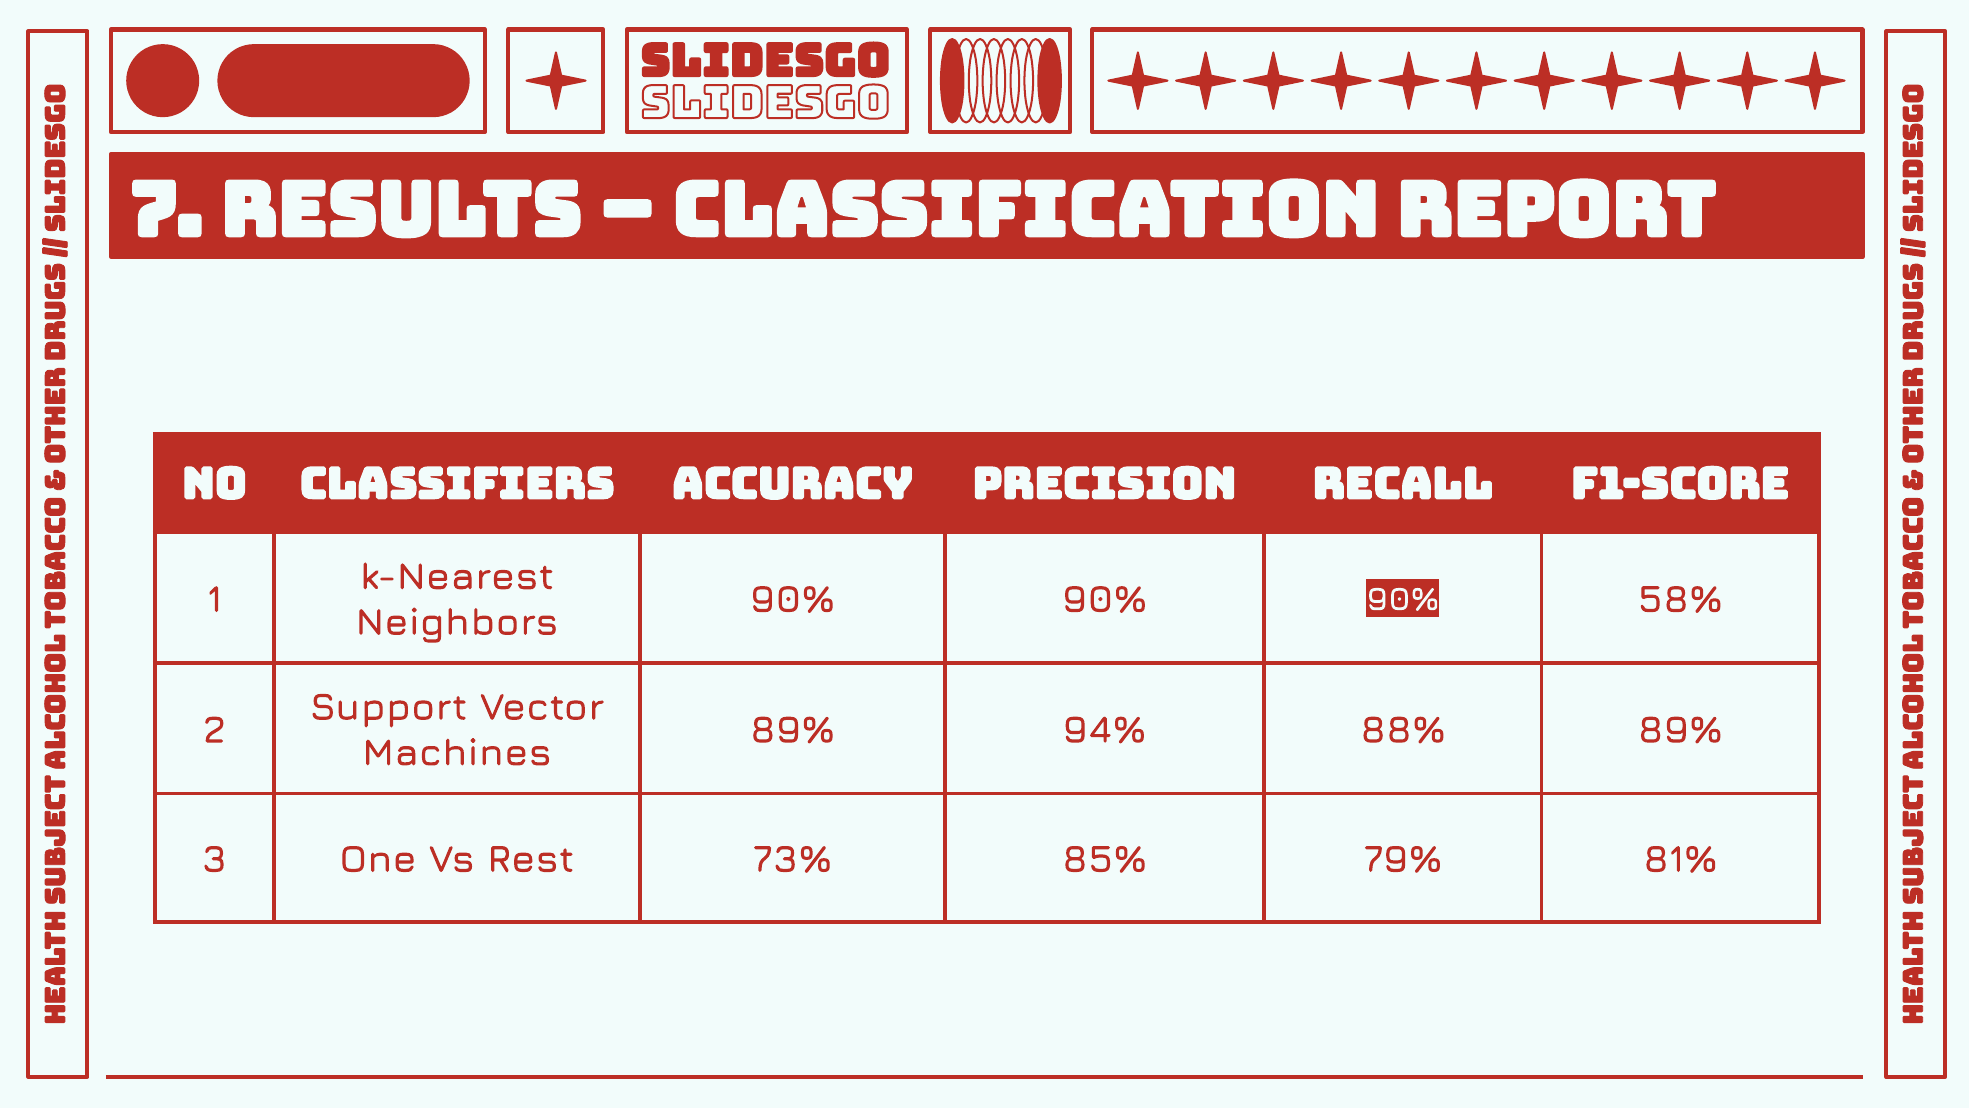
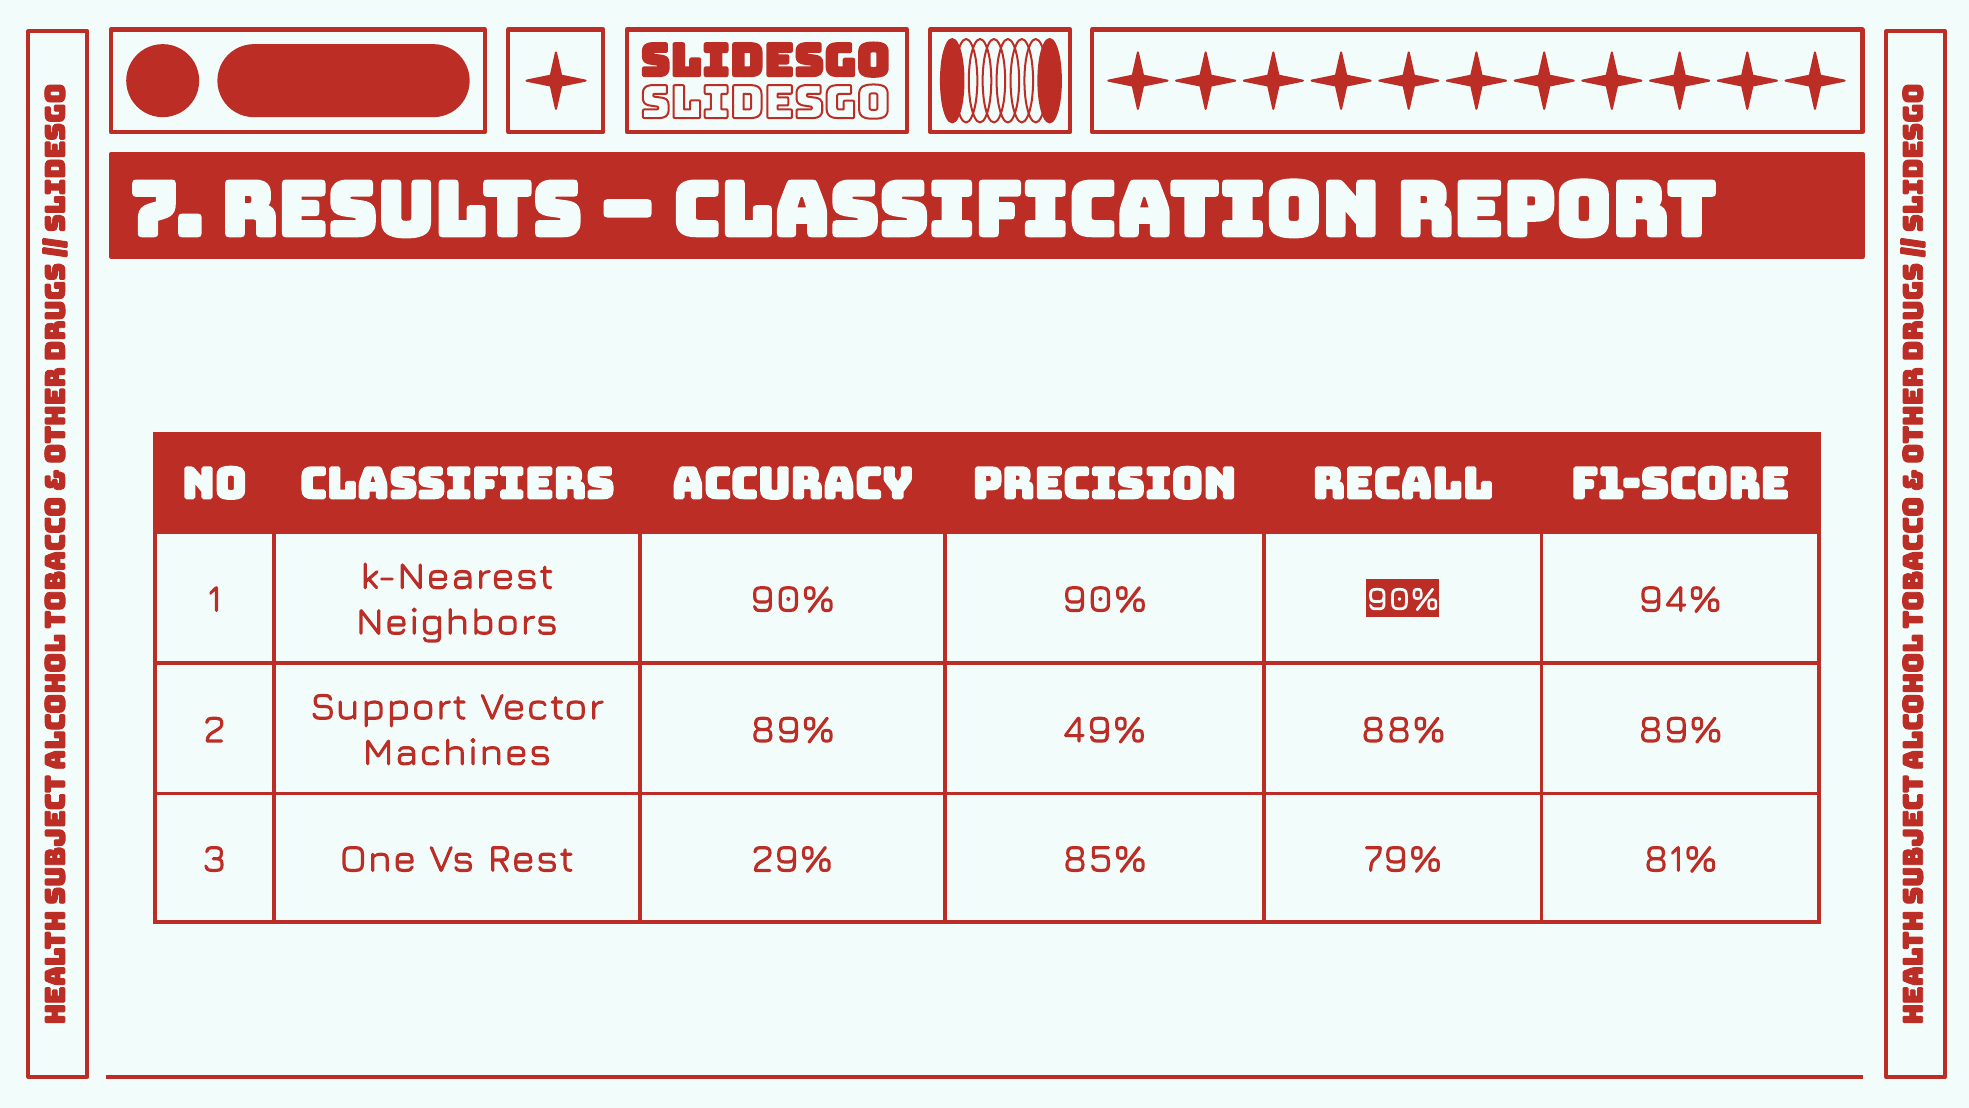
58%: 58% -> 94% (1680, 599)
94%: 94% -> 49% (1104, 730)
73%: 73% -> 29% (792, 859)
